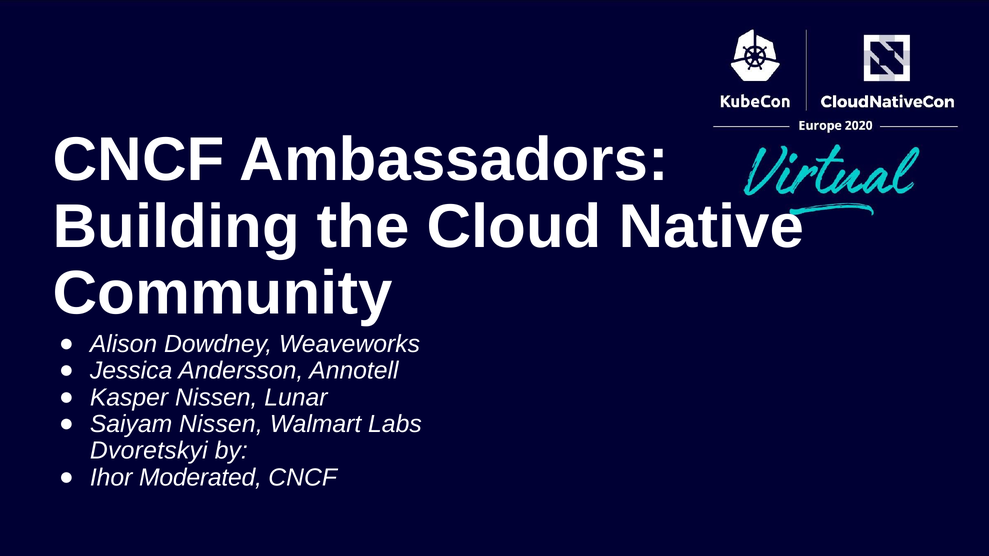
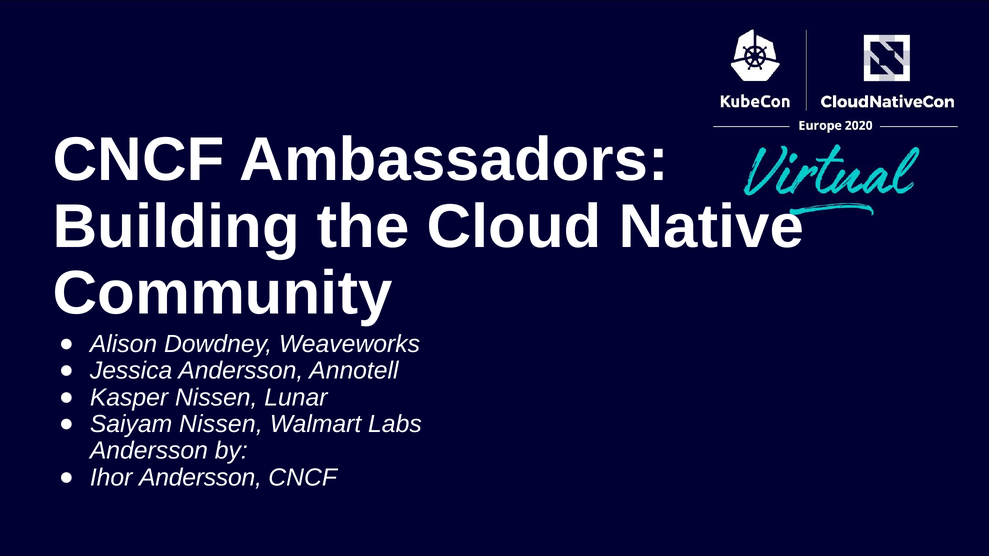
Dvoretskyi: Dvoretskyi -> Andersson (149, 451)
Ihor Moderated: Moderated -> Andersson (201, 478)
